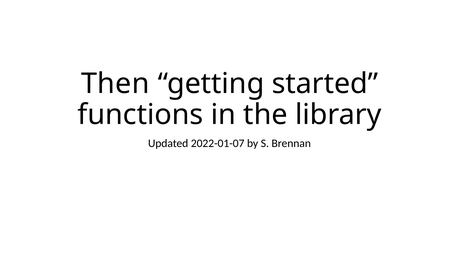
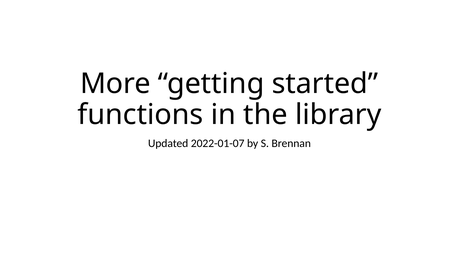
Then: Then -> More (116, 84)
